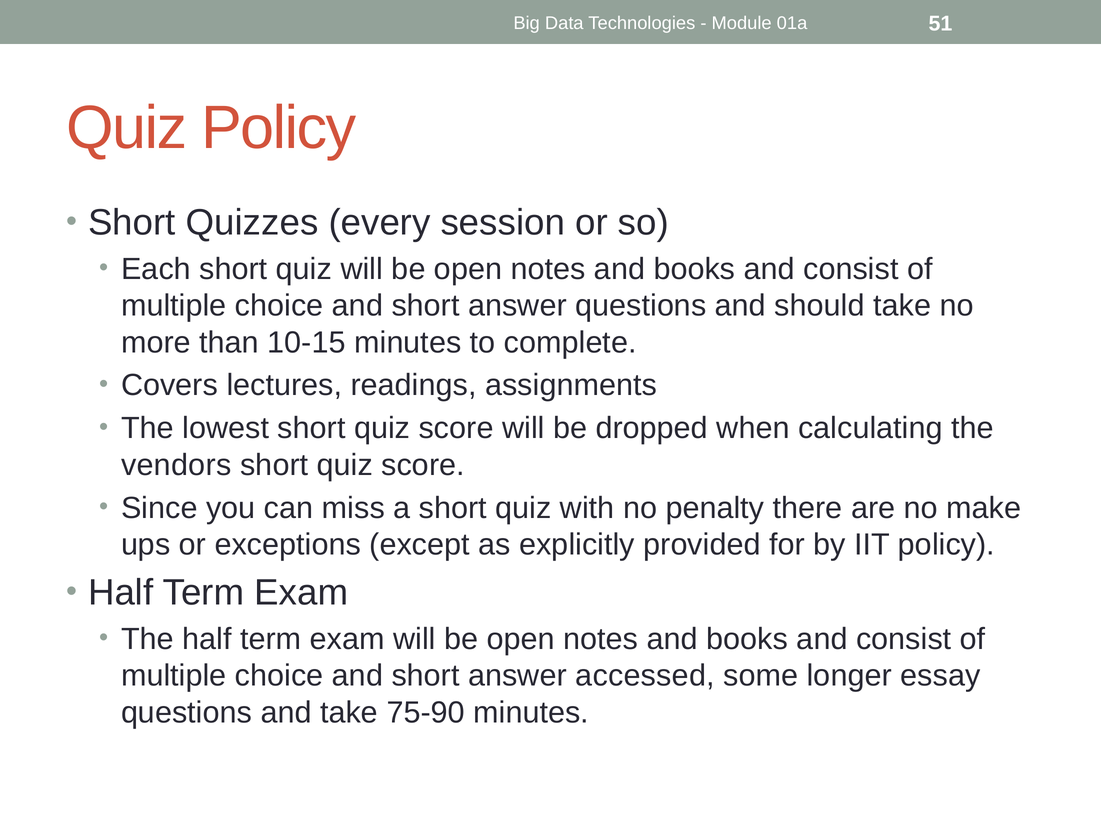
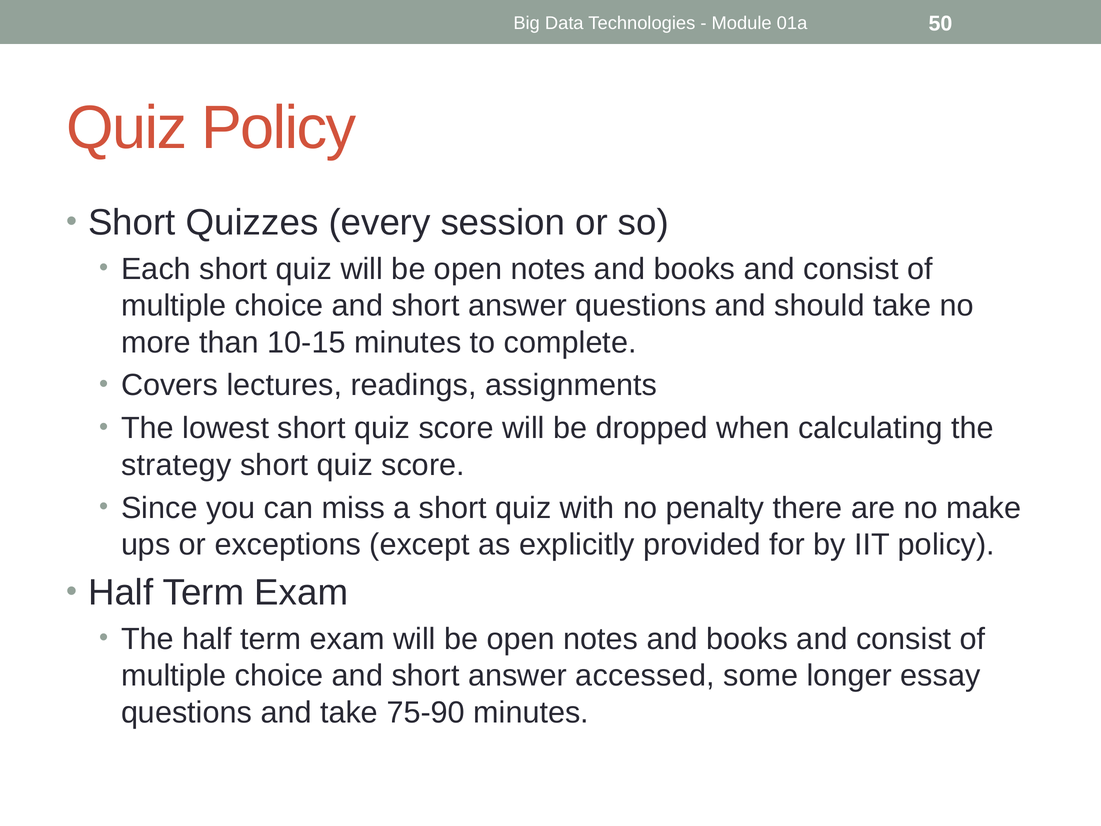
51: 51 -> 50 (940, 23)
vendors: vendors -> strategy (176, 465)
